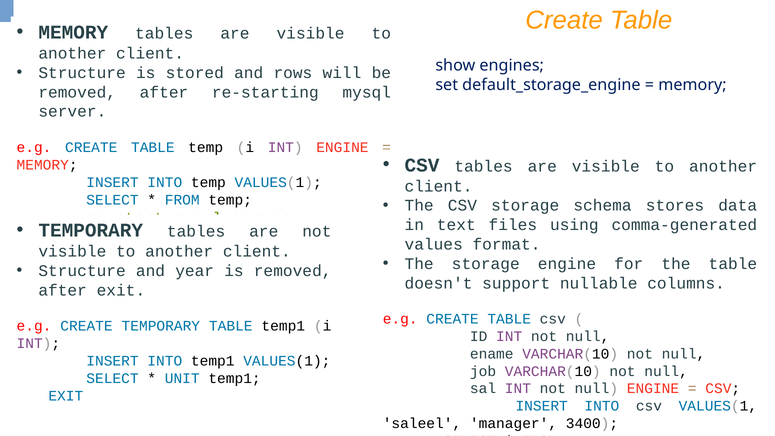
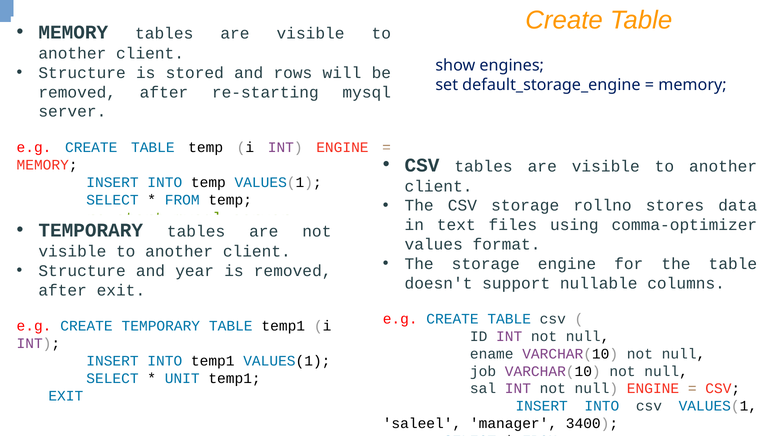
schema: schema -> rollno (602, 206)
comma-generated: comma-generated -> comma-optimizer (684, 225)
